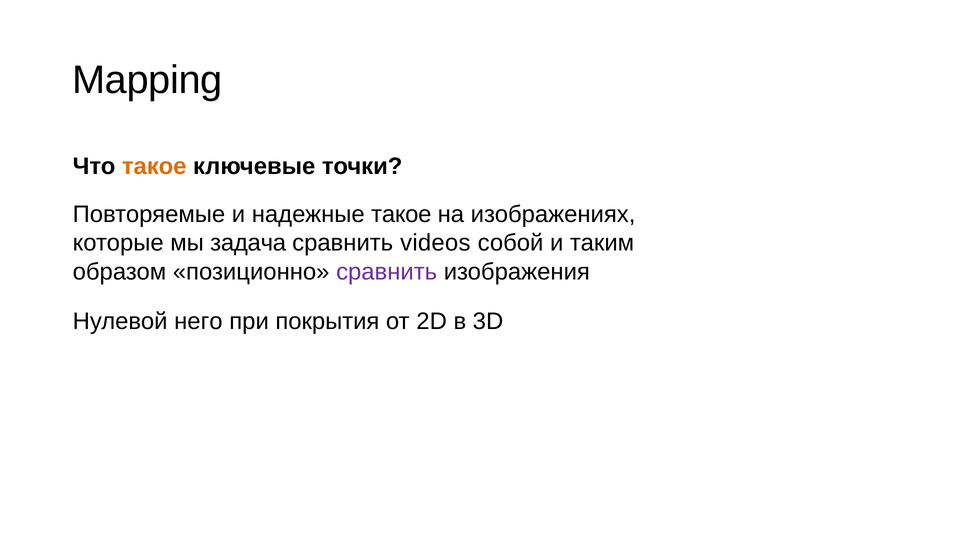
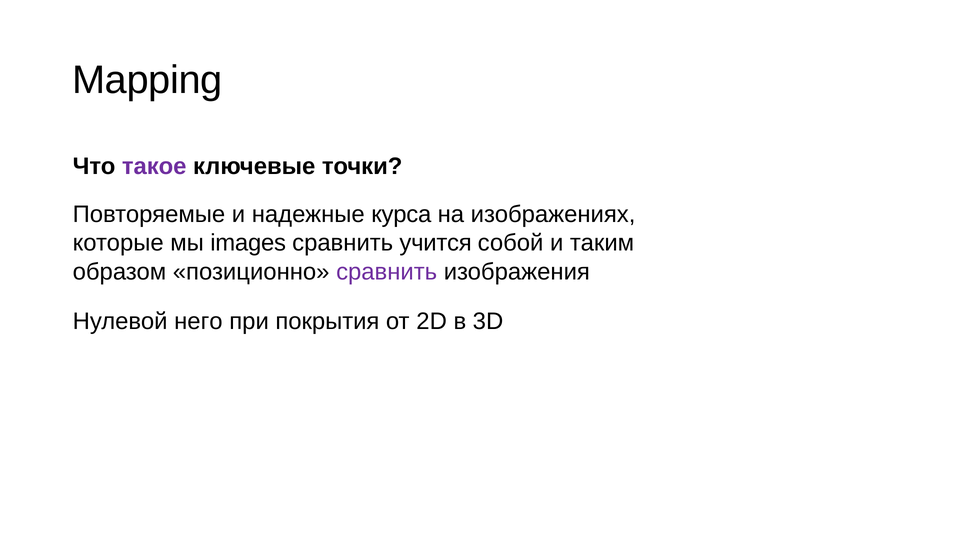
такое colour: orange -> purple (154, 166)
надежные такое: такое -> курса (401, 214)
задача: задача -> images (248, 243)
videos: videos -> учится (436, 243)
